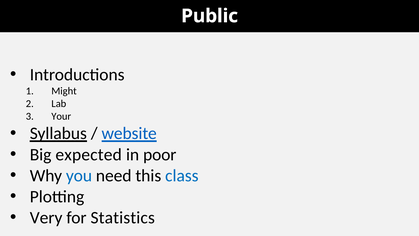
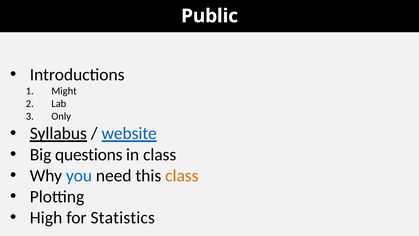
Your: Your -> Only (61, 116)
expected: expected -> questions (89, 155)
in poor: poor -> class (160, 155)
class colour: blue -> orange (182, 176)
Very: Very -> High (46, 217)
